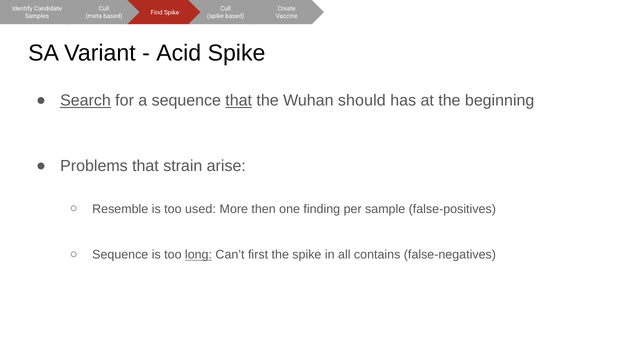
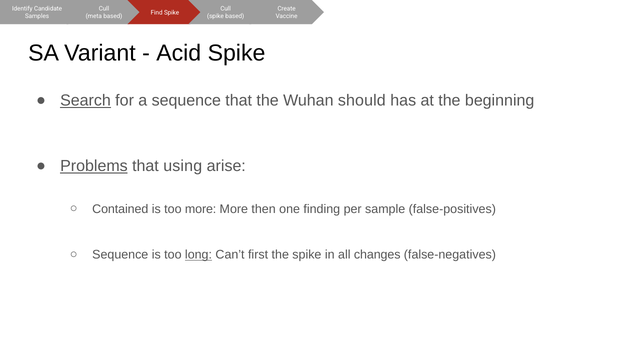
that underline: present -> none (239, 101)
Problems underline: none -> present (94, 166)
strain: strain -> using (183, 166)
Resemble: Resemble -> Contained (120, 209)
too used: used -> more (201, 209)
contains: contains -> changes (377, 255)
